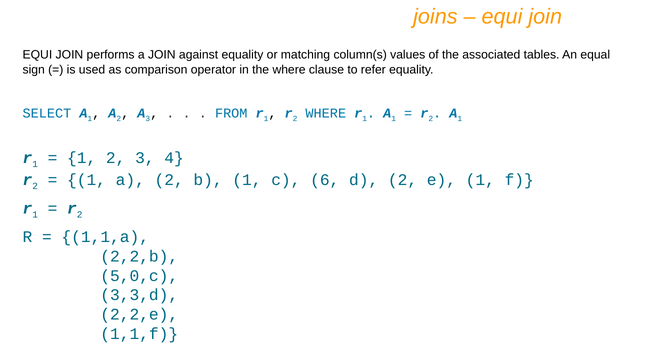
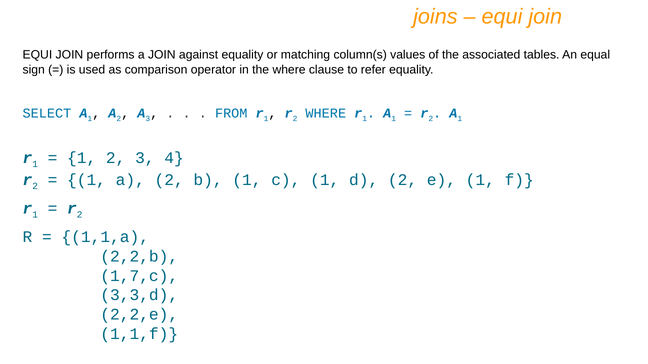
c 6: 6 -> 1 (325, 180)
5,0,c: 5,0,c -> 1,7,c (139, 276)
